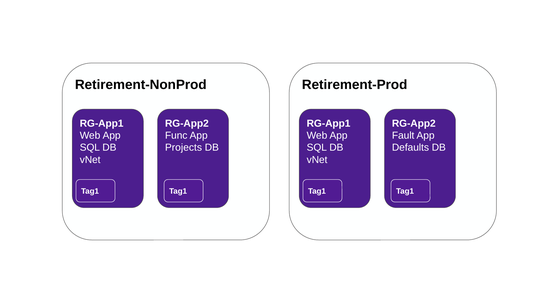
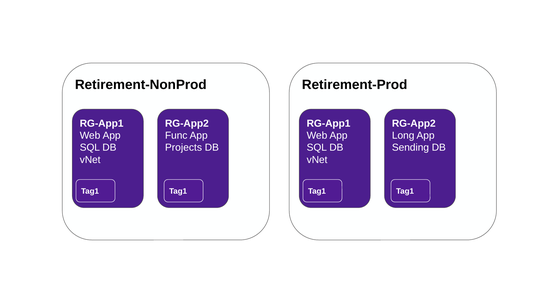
Fault: Fault -> Long (403, 136)
Defaults: Defaults -> Sending (410, 148)
